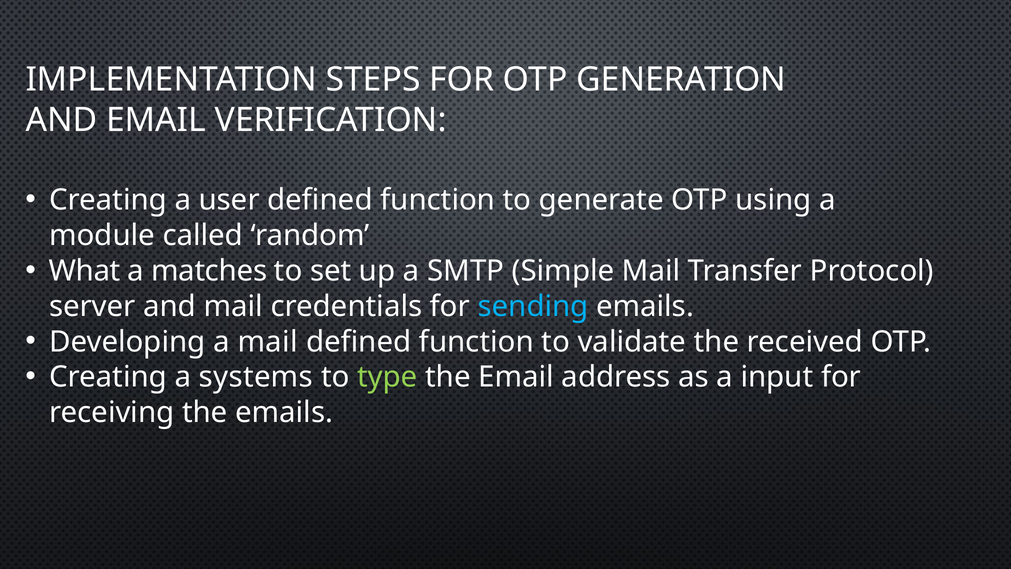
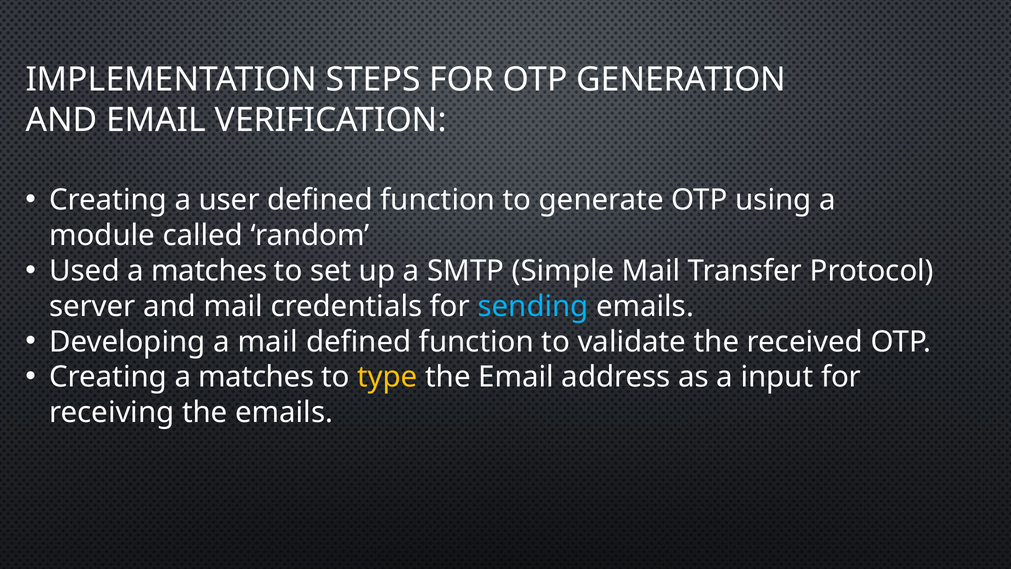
What: What -> Used (84, 271)
Creating a systems: systems -> matches (256, 377)
type colour: light green -> yellow (387, 377)
